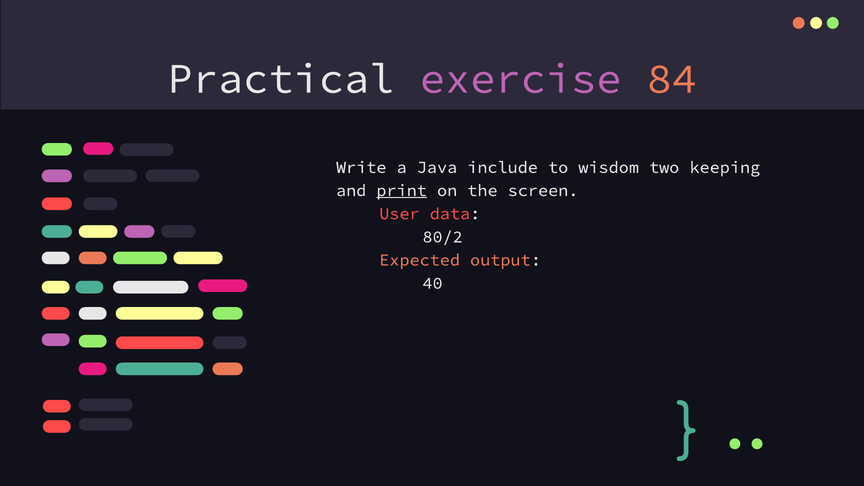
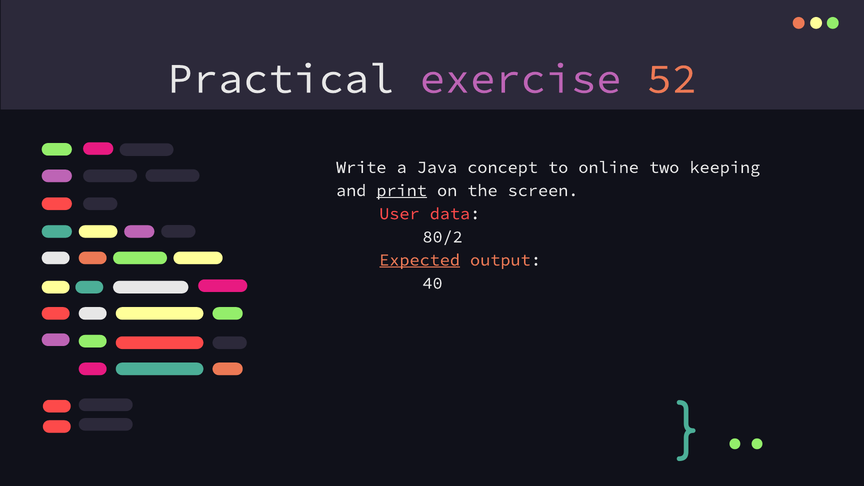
84: 84 -> 52 (672, 79)
include: include -> concept (503, 167)
wisdom: wisdom -> online (609, 167)
Expected underline: none -> present (420, 260)
